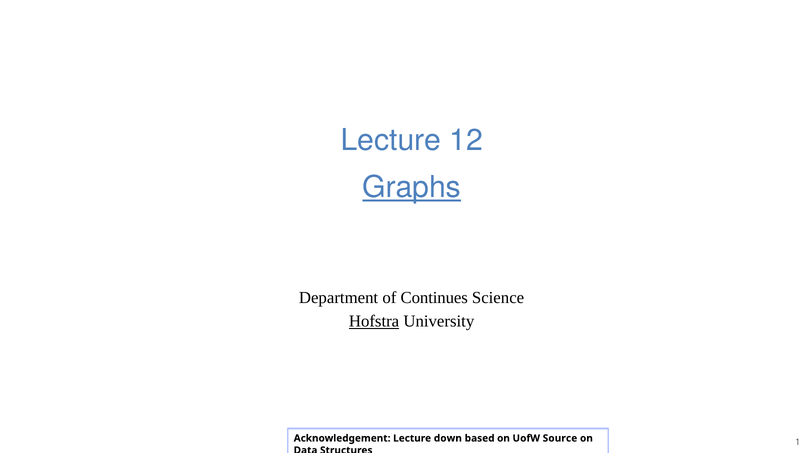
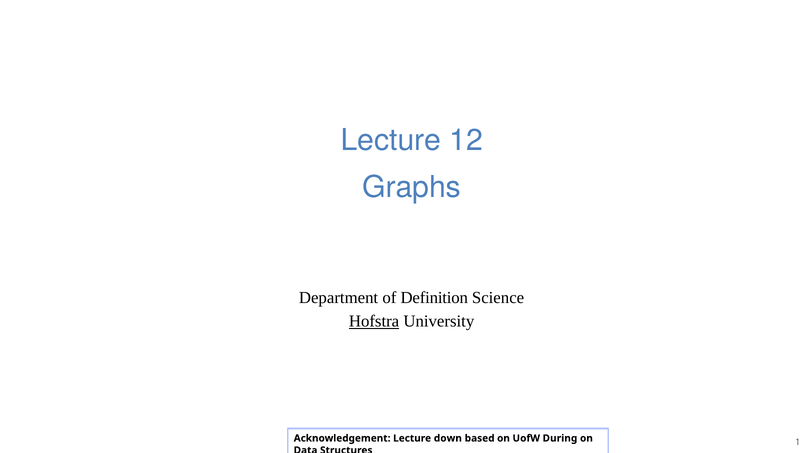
Graphs underline: present -> none (412, 187)
Continues: Continues -> Definition (434, 298)
Source: Source -> During (560, 438)
